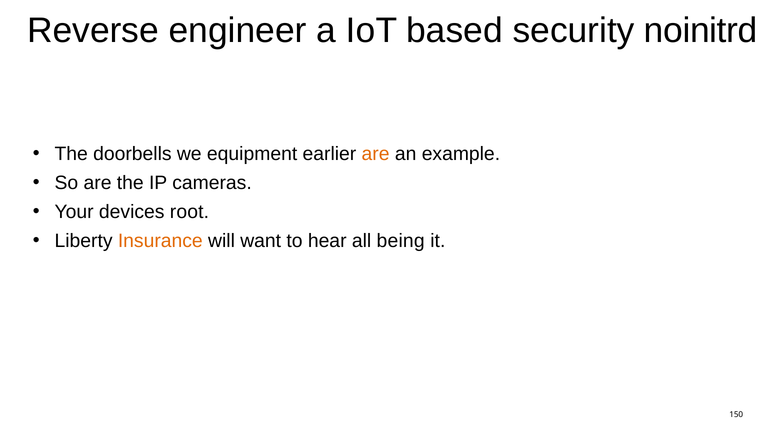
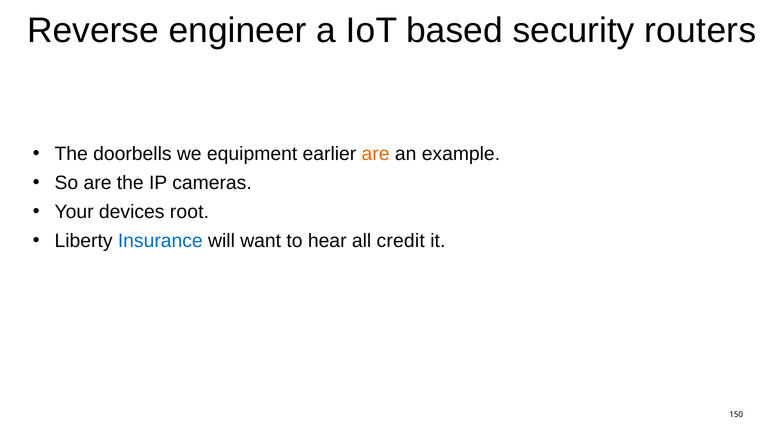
noinitrd: noinitrd -> routers (700, 30)
Insurance colour: orange -> blue (160, 241)
being: being -> credit (401, 241)
